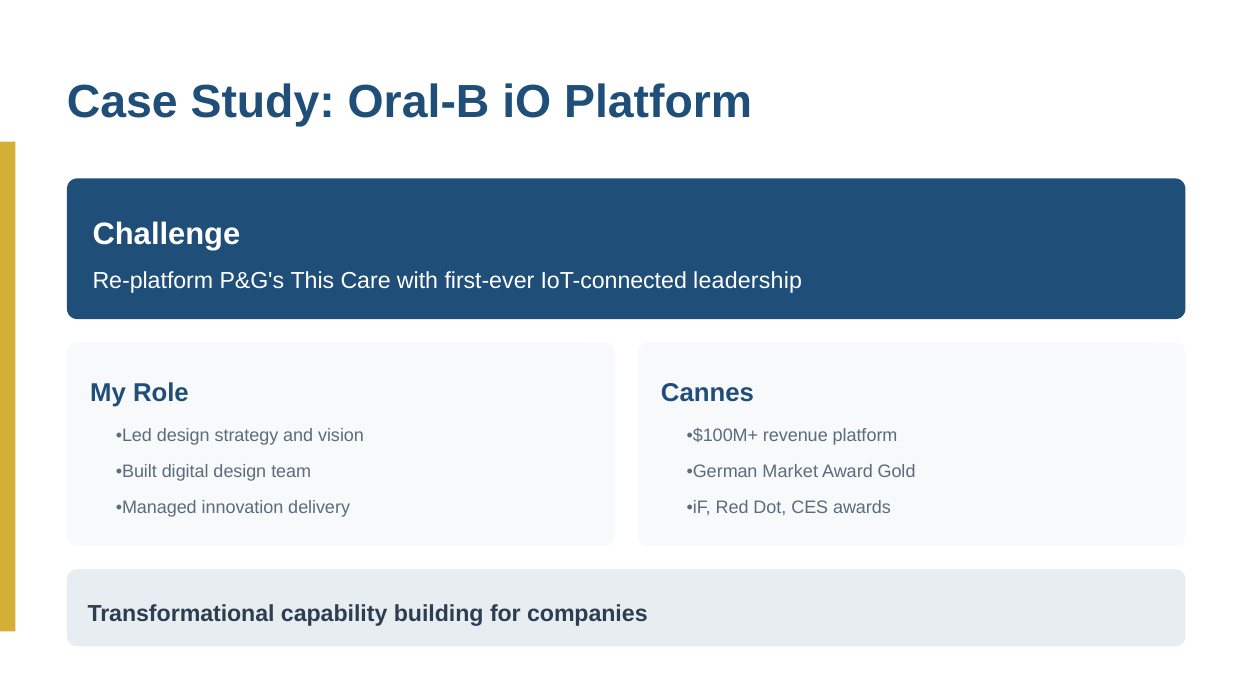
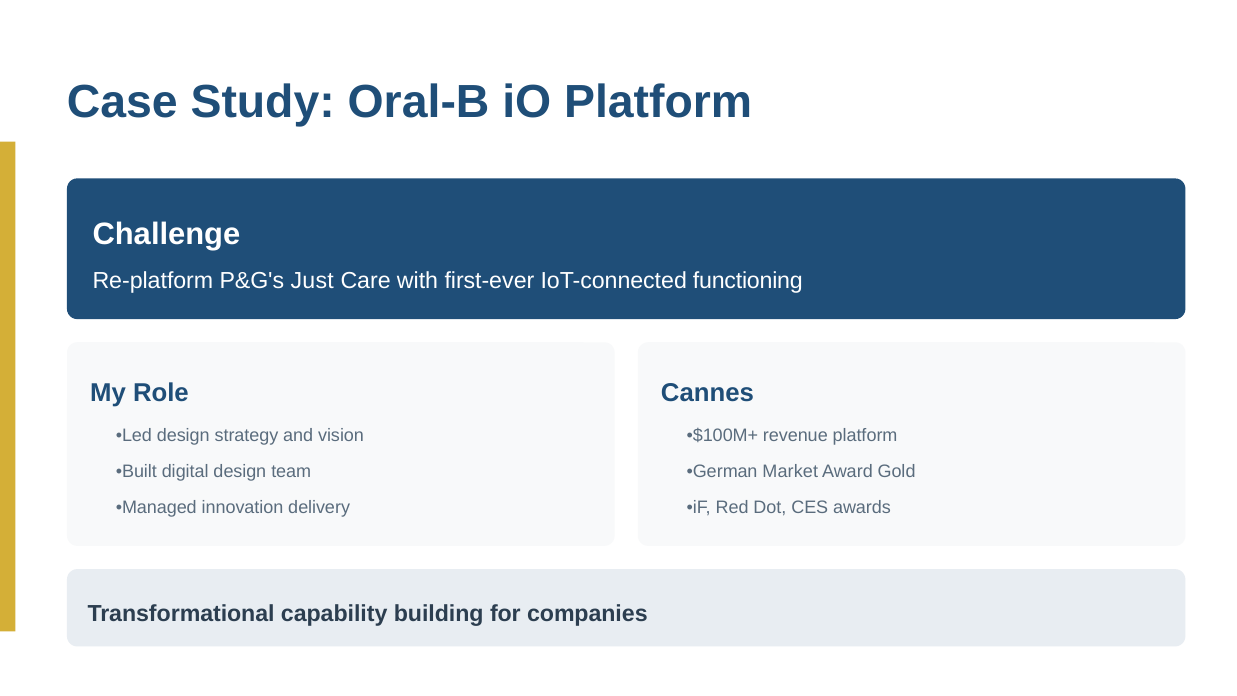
This: This -> Just (312, 281)
leadership: leadership -> functioning (748, 281)
